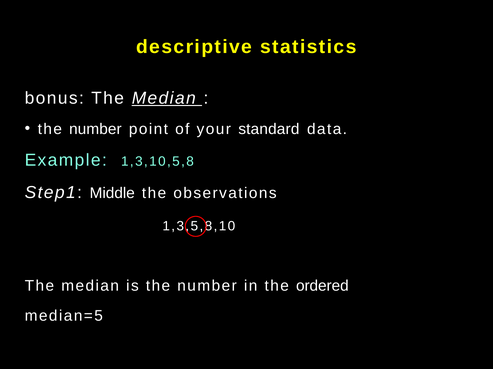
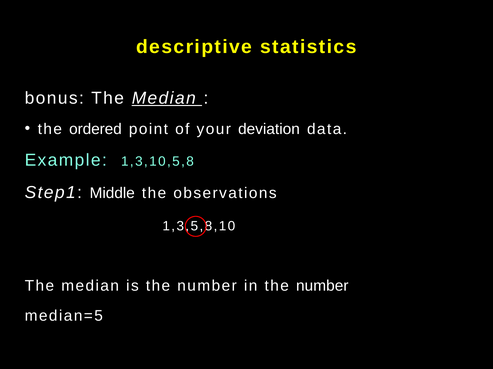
number: number -> ordered (95, 129)
standard: standard -> deviation (269, 129)
in the ordered: ordered -> number (322, 286)
